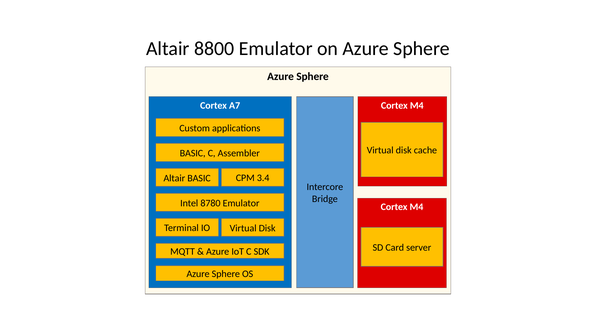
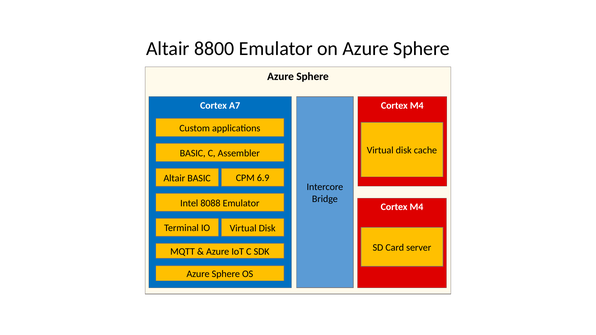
3.4: 3.4 -> 6.9 (263, 178)
8780: 8780 -> 8088 (210, 203)
